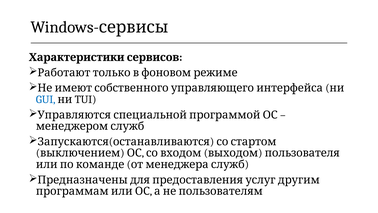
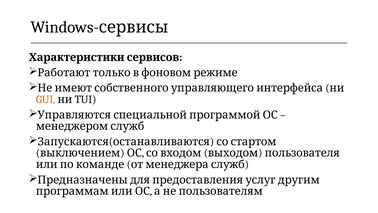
GUI colour: blue -> orange (46, 99)
